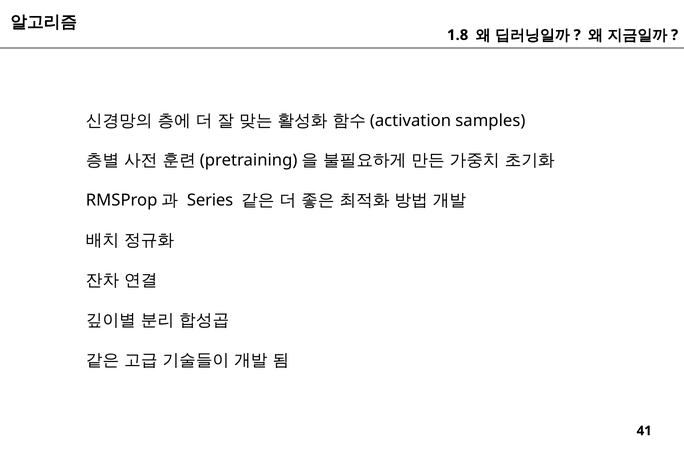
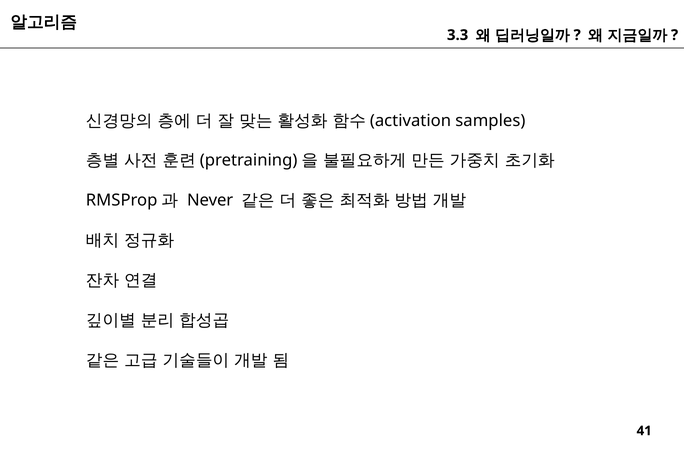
1.8: 1.8 -> 3.3 (458, 35)
Series: Series -> Never (210, 201)
